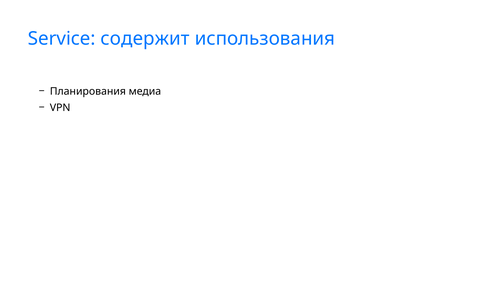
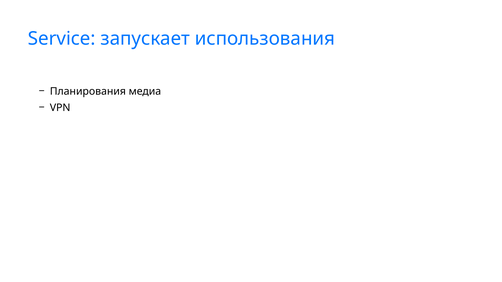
содержит: содержит -> запускает (145, 39)
